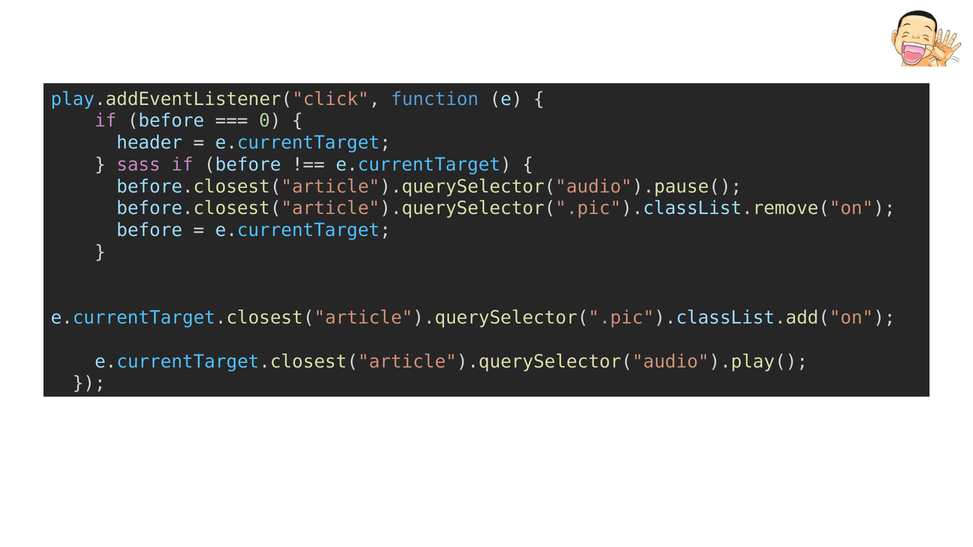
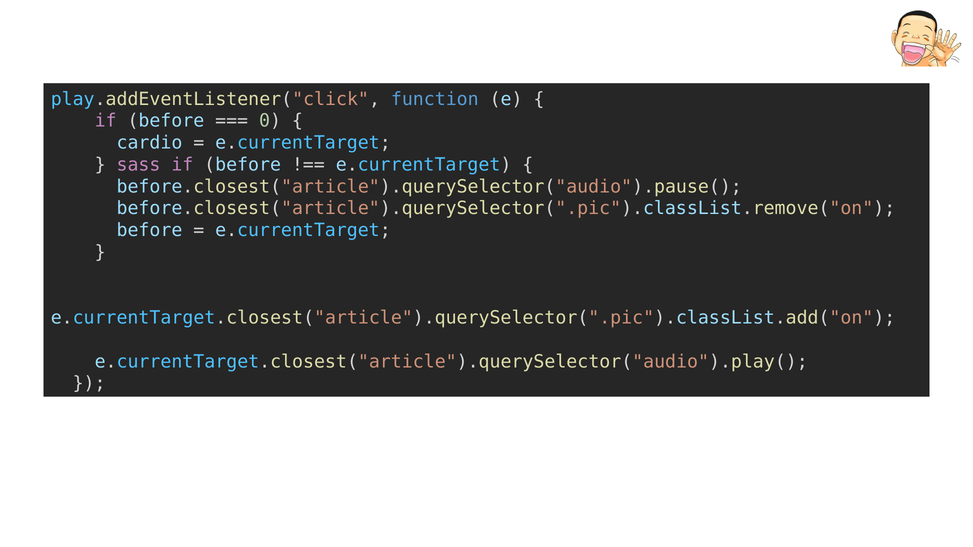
header: header -> cardio (149, 143)
